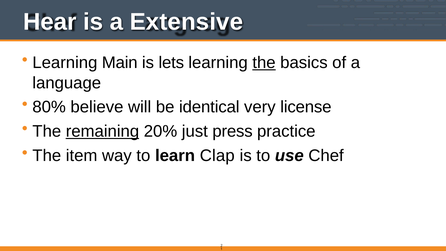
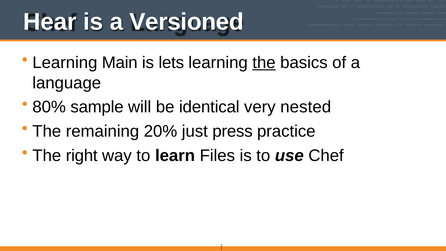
Extensive: Extensive -> Versioned (187, 22)
believe: believe -> sample (97, 107)
license: license -> nested (306, 107)
remaining underline: present -> none (102, 131)
item: item -> right (82, 156)
Clap: Clap -> Files (217, 156)
